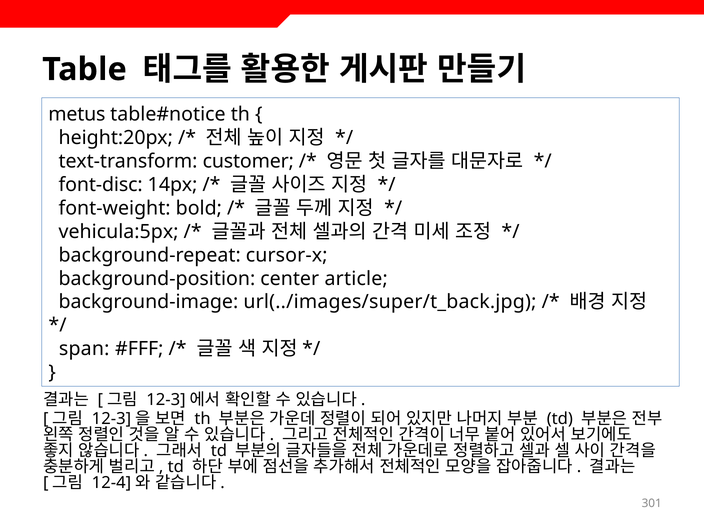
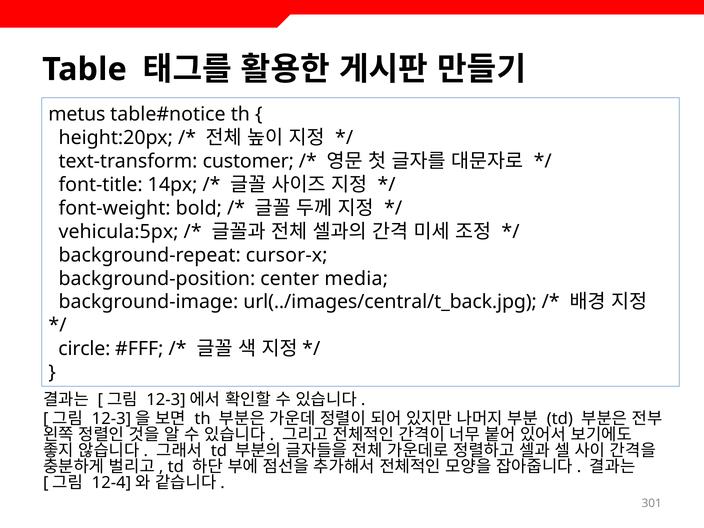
font-disc: font-disc -> font-title (101, 185)
article: article -> media (356, 279)
url(../images/super/t_back.jpg: url(../images/super/t_back.jpg -> url(../images/central/t_back.jpg (390, 302)
span: span -> circle (84, 349)
